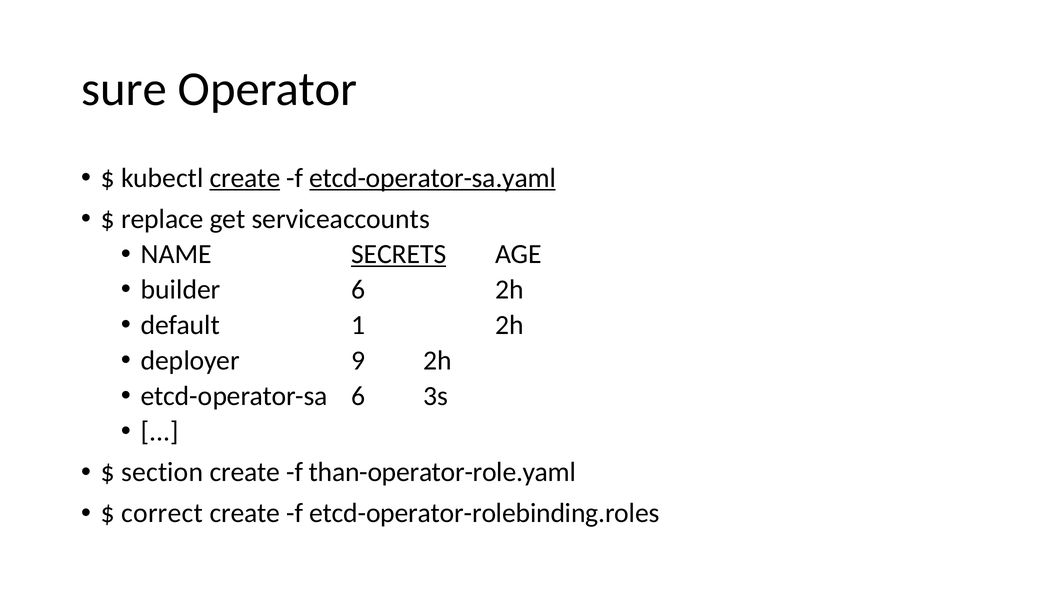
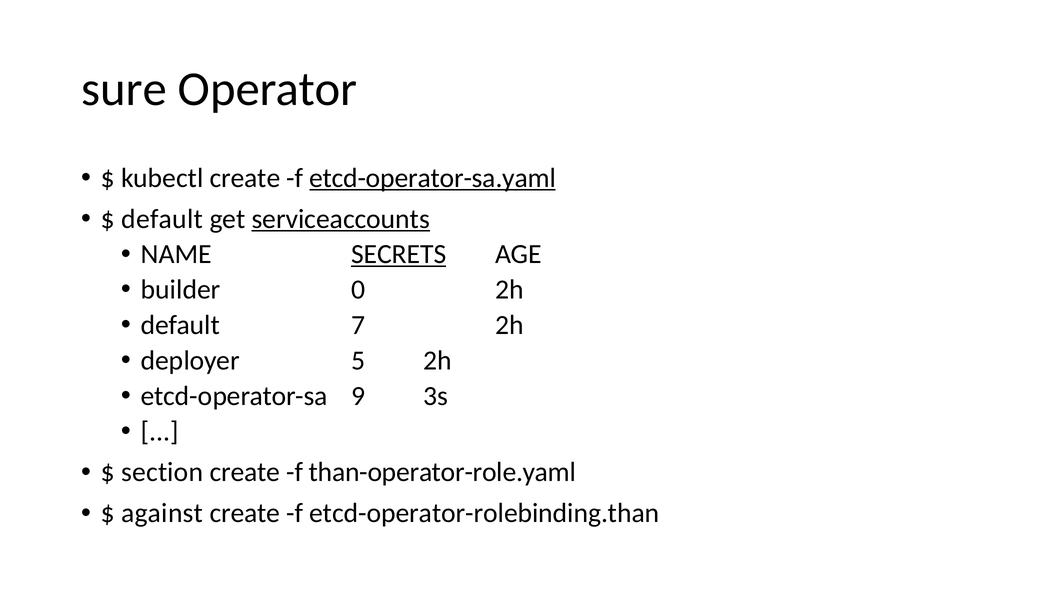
create underline: present -> none (245, 178)
replace: replace -> default (162, 219)
serviceaccounts underline: none -> present (341, 219)
builder 6: 6 -> 0 (358, 290)
1: 1 -> 7 (358, 325)
9: 9 -> 5 (358, 361)
etcd-operator-sa 6: 6 -> 9 (358, 396)
correct: correct -> against (162, 513)
etcd-operator-rolebinding.roles: etcd-operator-rolebinding.roles -> etcd-operator-rolebinding.than (484, 513)
